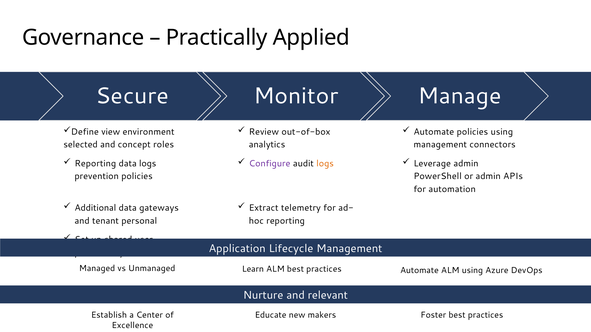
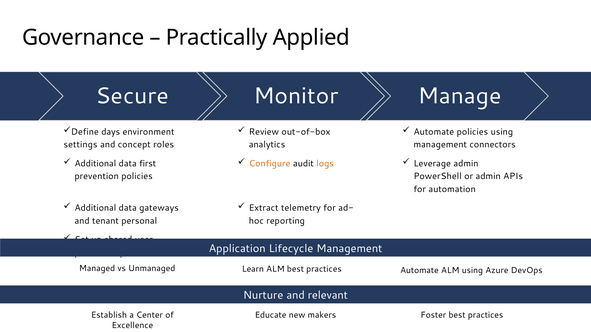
view: view -> days (111, 132)
selected: selected -> settings (81, 145)
Reporting: Reporting -> Additional (95, 164)
data logs: logs -> first (148, 164)
Configure colour: purple -> orange (270, 164)
